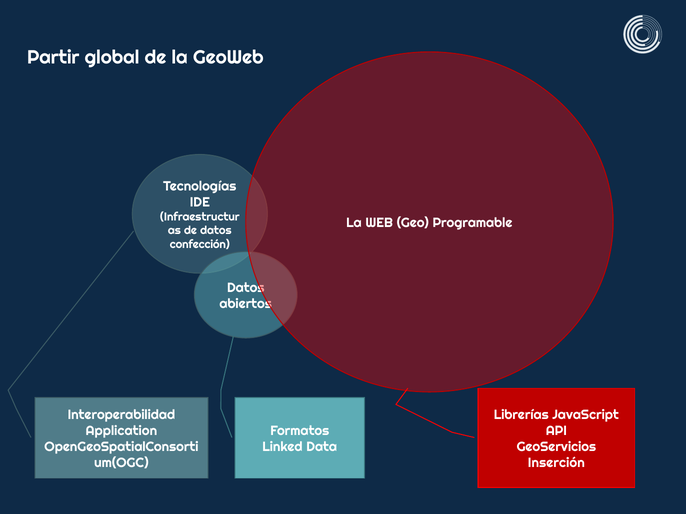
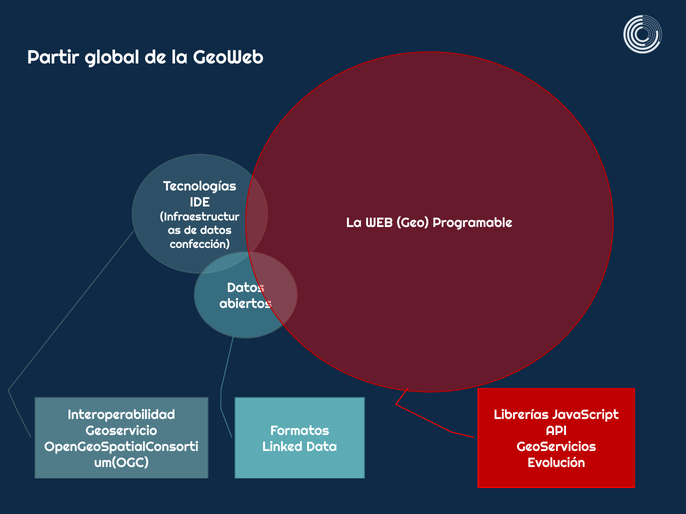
Application: Application -> Geoservicio (121, 431)
Inserción: Inserción -> Evolución (556, 463)
